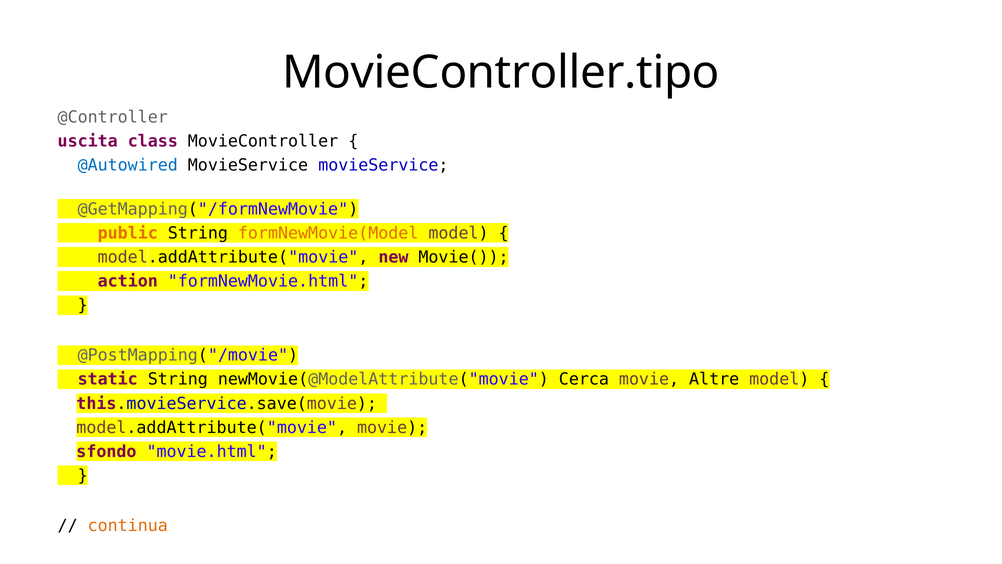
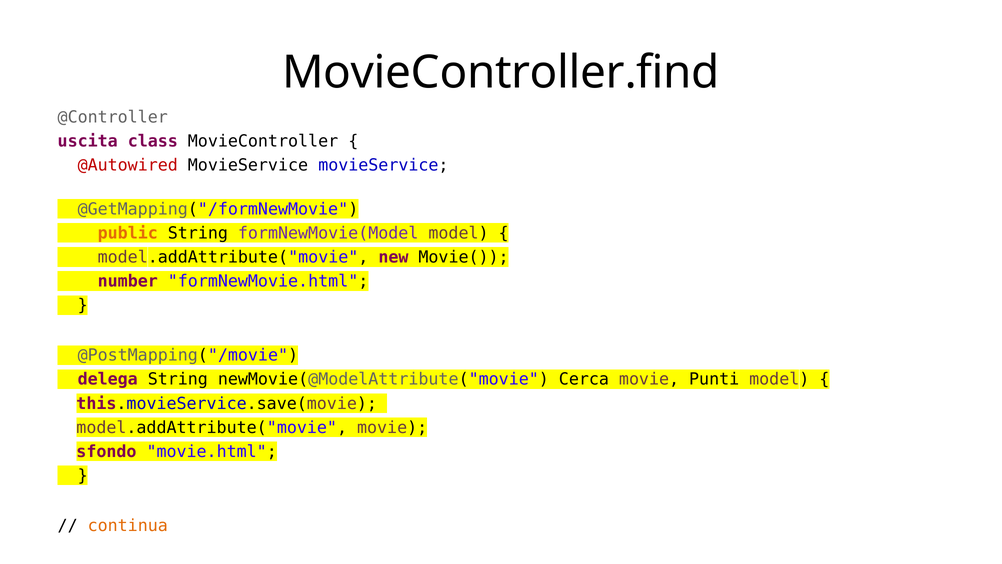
MovieController.tipo: MovieController.tipo -> MovieController.find (501, 73)
@Autowired colour: blue -> red (128, 165)
formNewMovie(Model colour: orange -> purple (328, 233)
action: action -> number (128, 281)
static: static -> delega (108, 379)
Altre: Altre -> Punti (714, 379)
